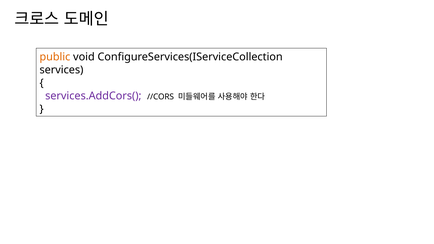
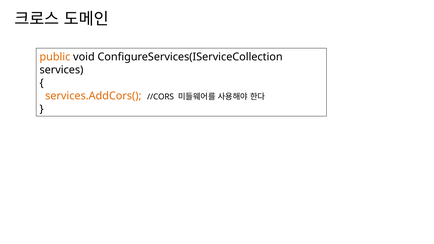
services.AddCors( colour: purple -> orange (93, 96)
